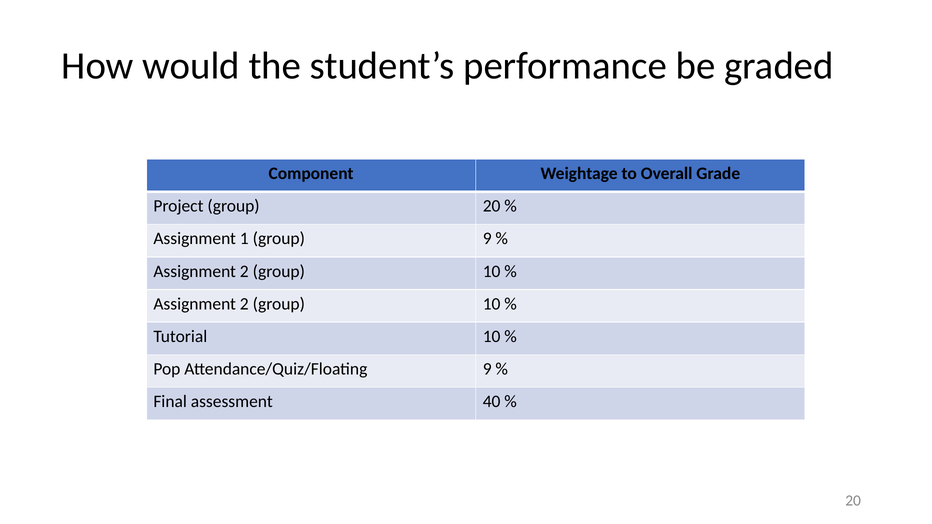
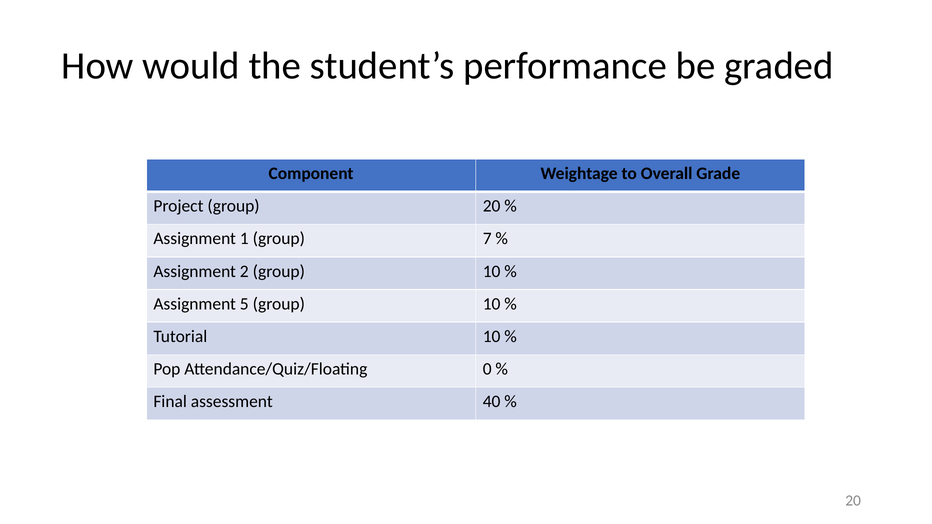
group 9: 9 -> 7 (487, 239)
2: 2 -> 5 (244, 304)
Attendance/Quiz/Floating 9: 9 -> 0 (487, 369)
